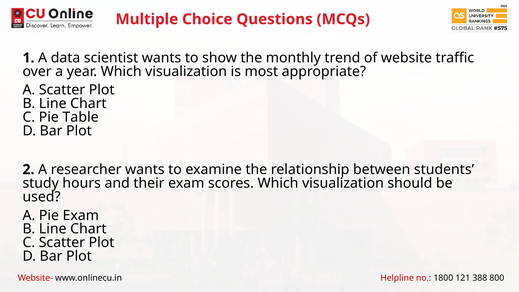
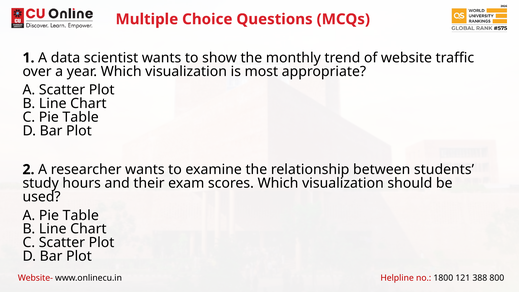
A Pie Exam: Exam -> Table (81, 215)
